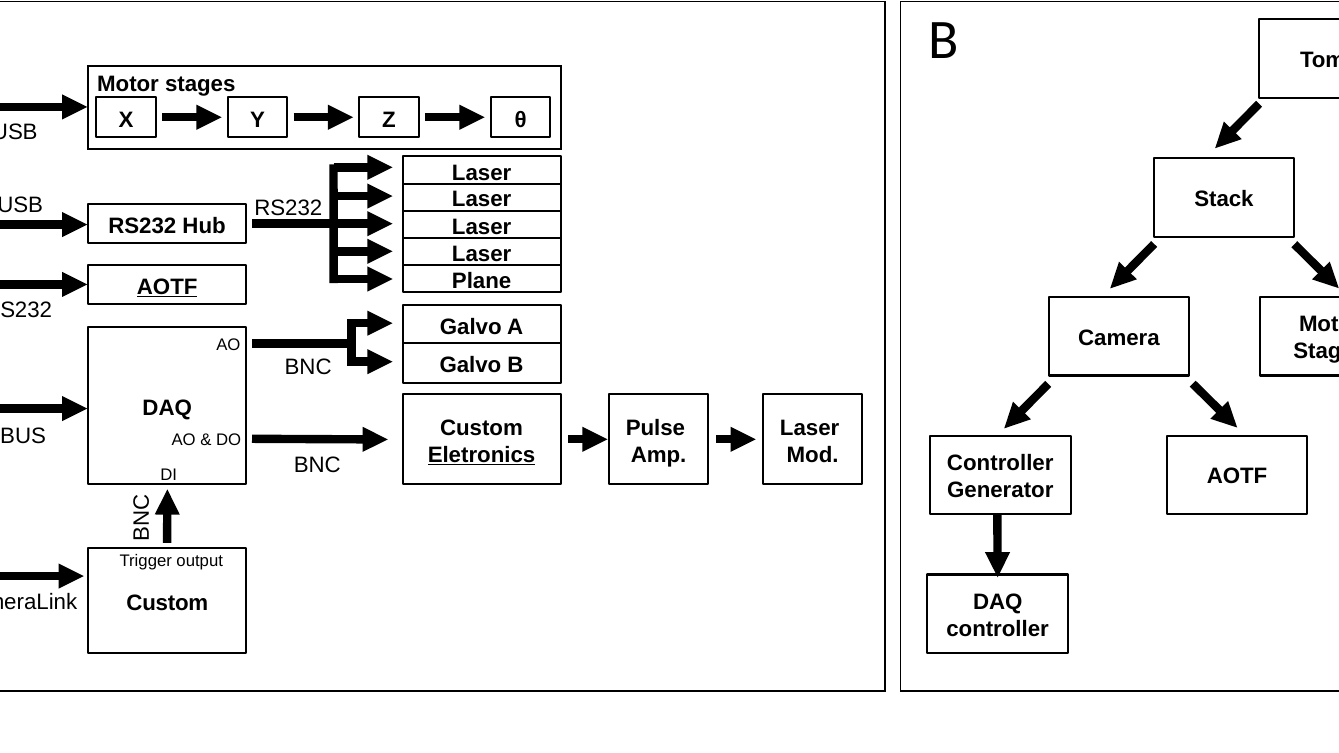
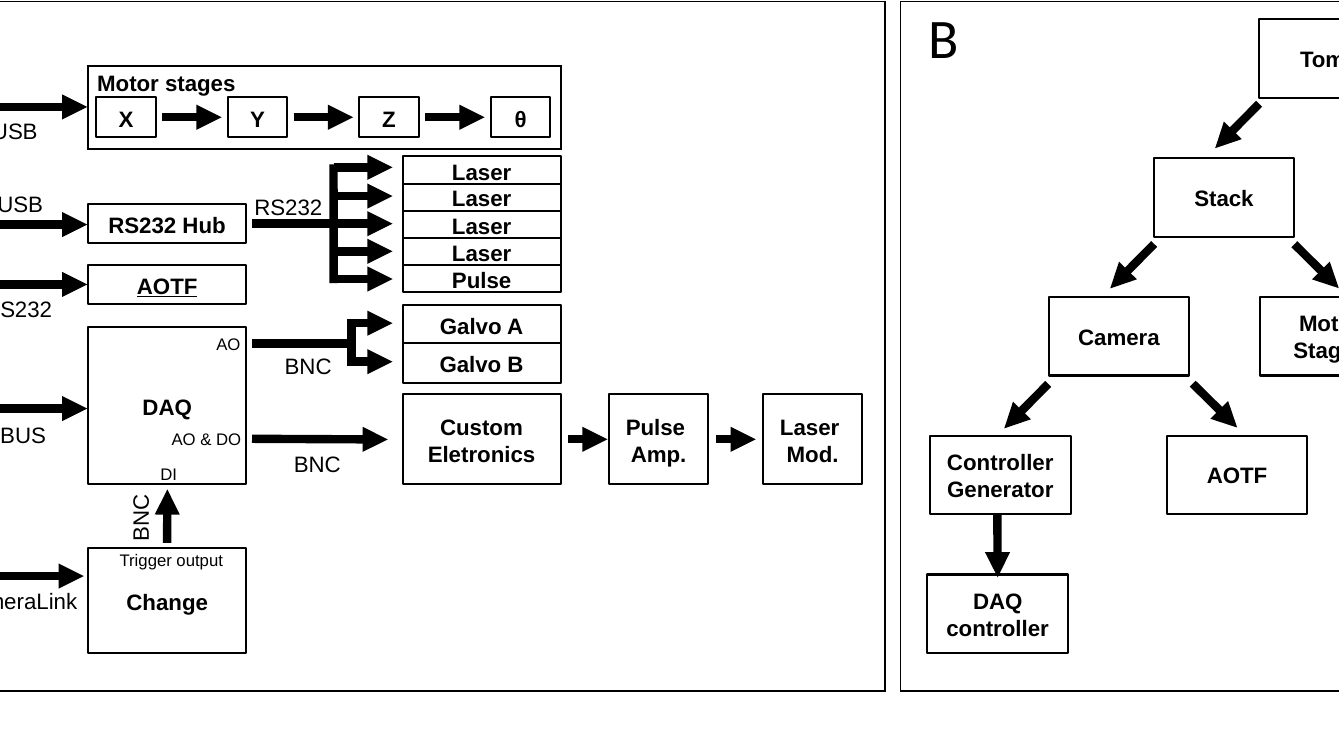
Plane: Plane -> Pulse (482, 281)
Eletronics underline: present -> none (482, 455)
Custom: Custom -> Change (167, 603)
